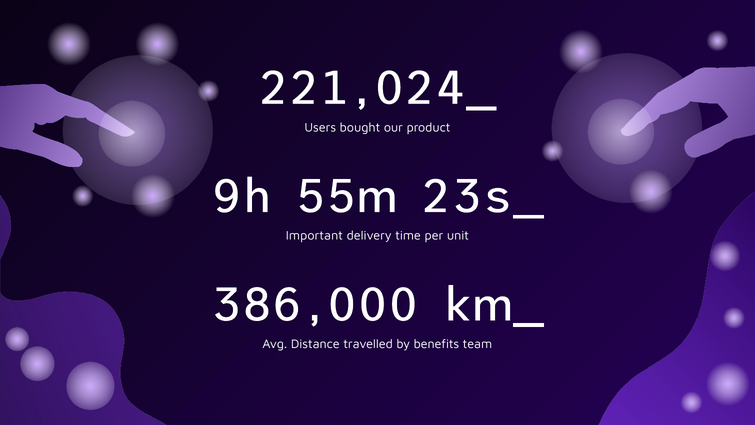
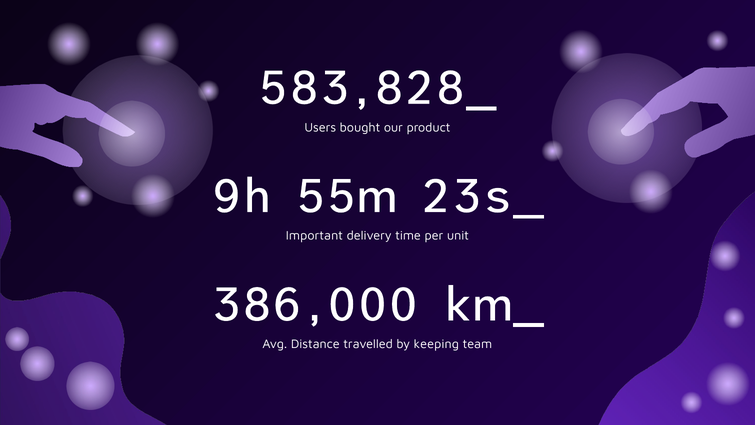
221,024_: 221,024_ -> 583,828_ (377, 88)
benefits: benefits -> keeping (436, 344)
